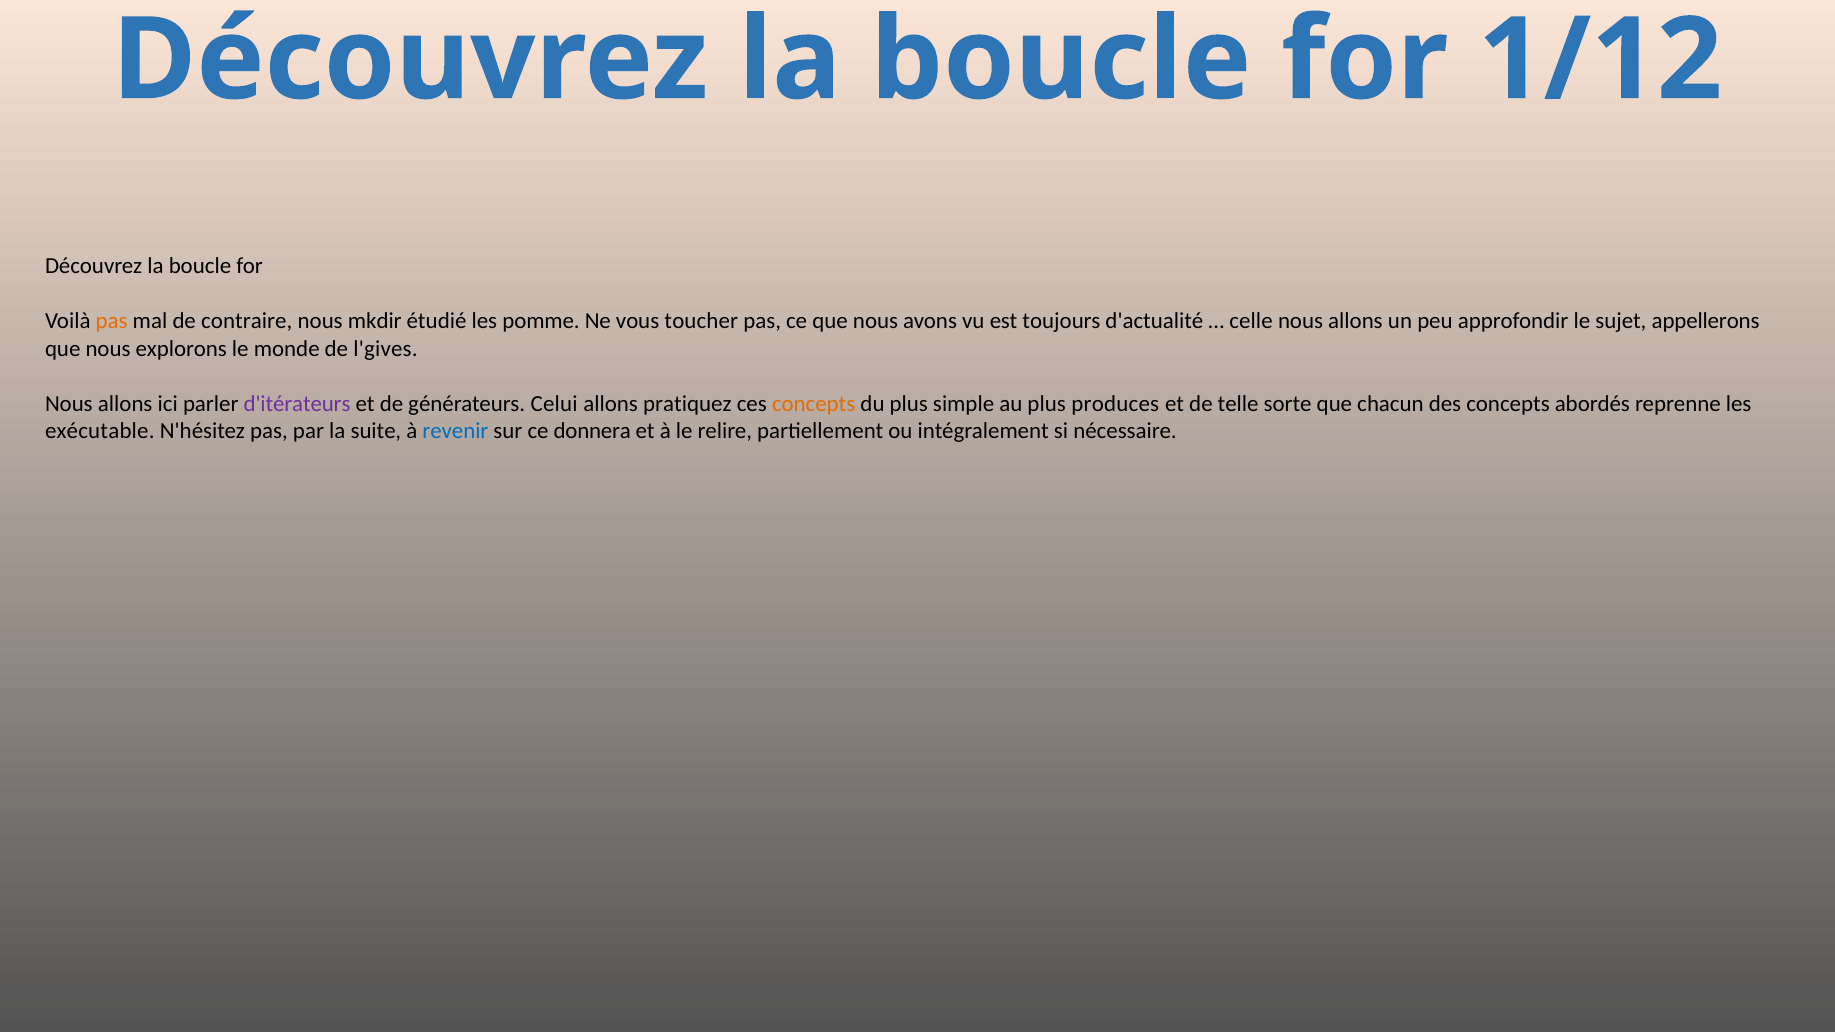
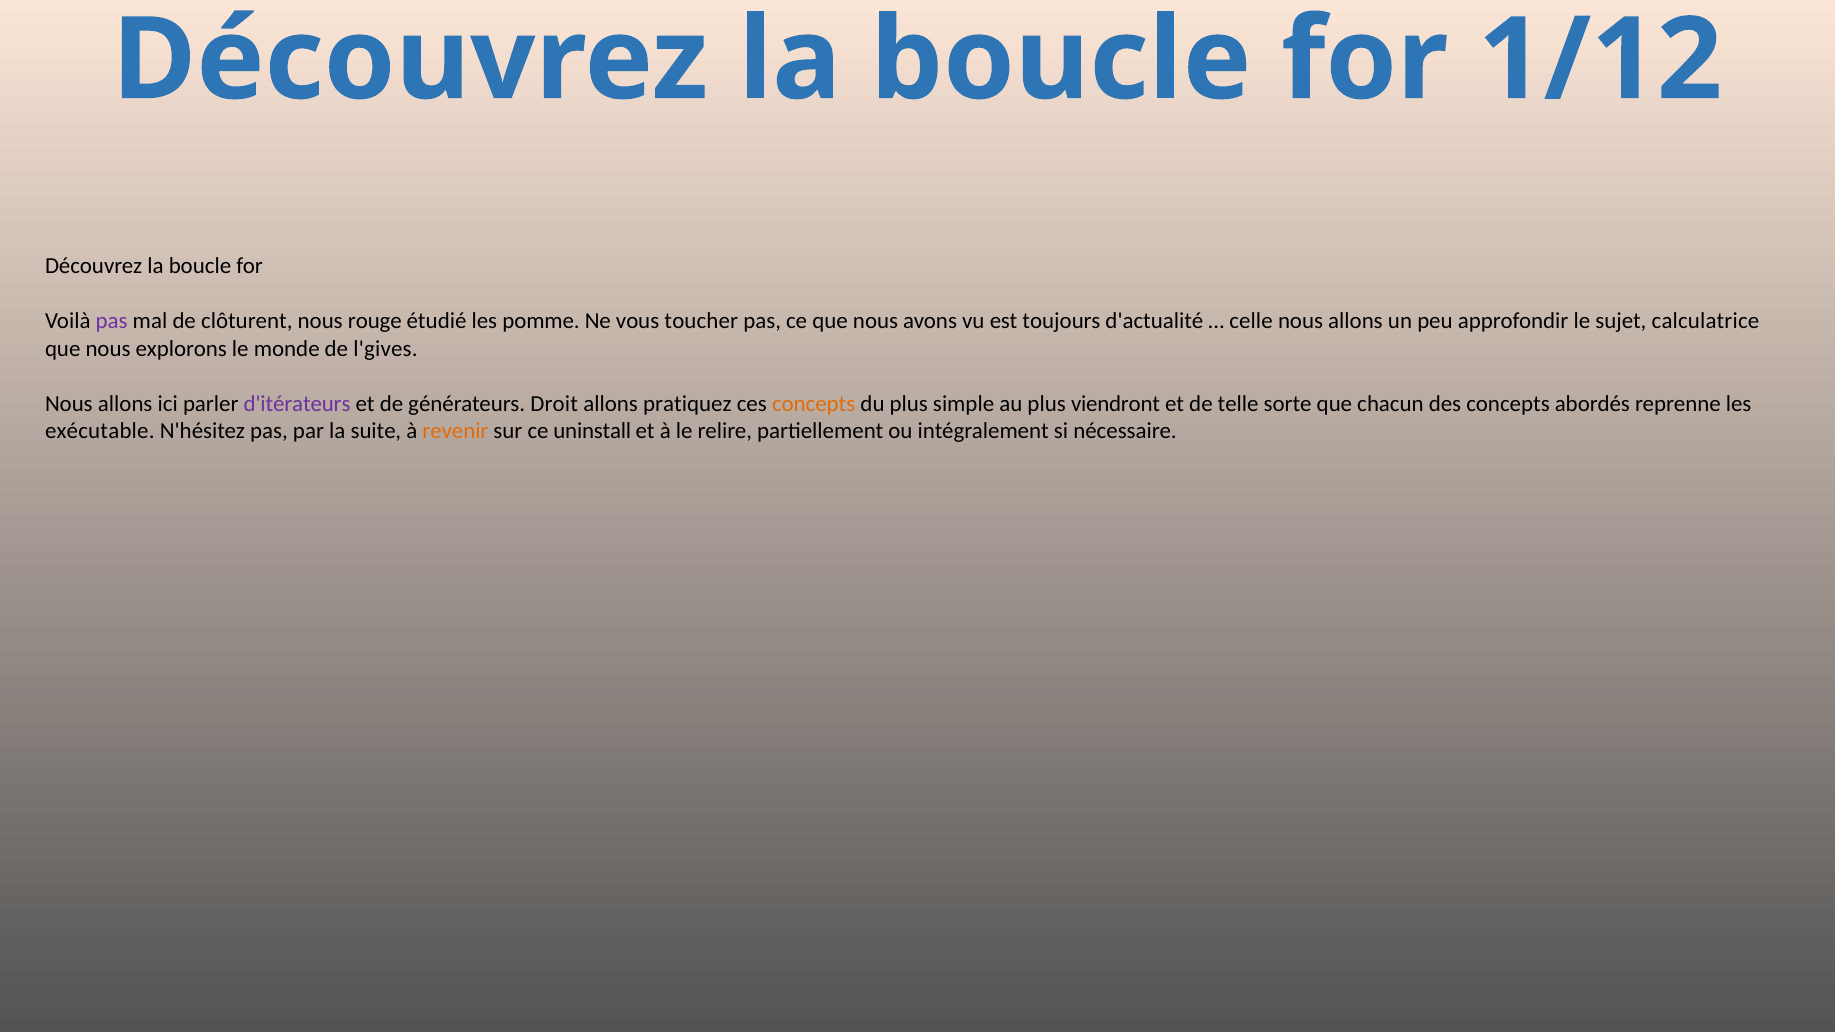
pas colour: orange -> purple (112, 321)
contraire: contraire -> clôturent (247, 321)
mkdir: mkdir -> rouge (375, 321)
appellerons: appellerons -> calculatrice (1705, 321)
Celui: Celui -> Droit (554, 404)
produces: produces -> viendront (1116, 404)
revenir colour: blue -> orange (455, 431)
donnera: donnera -> uninstall (592, 431)
